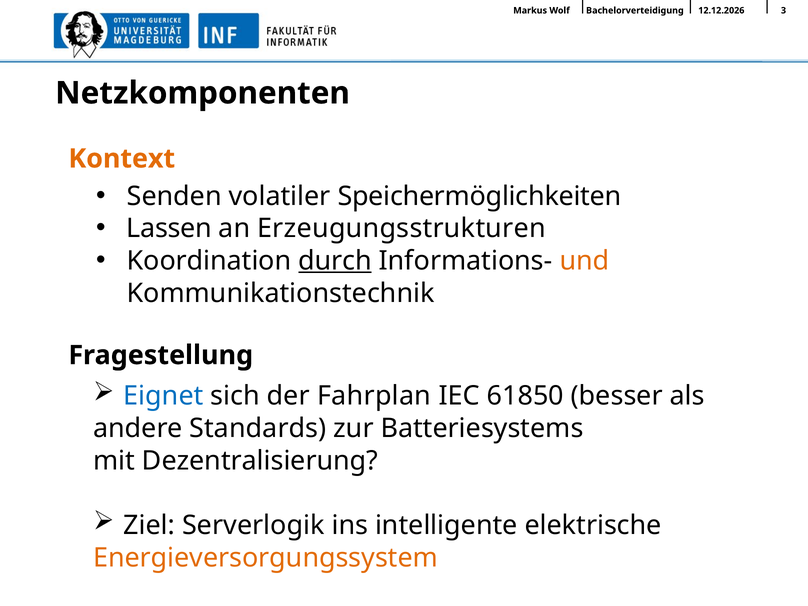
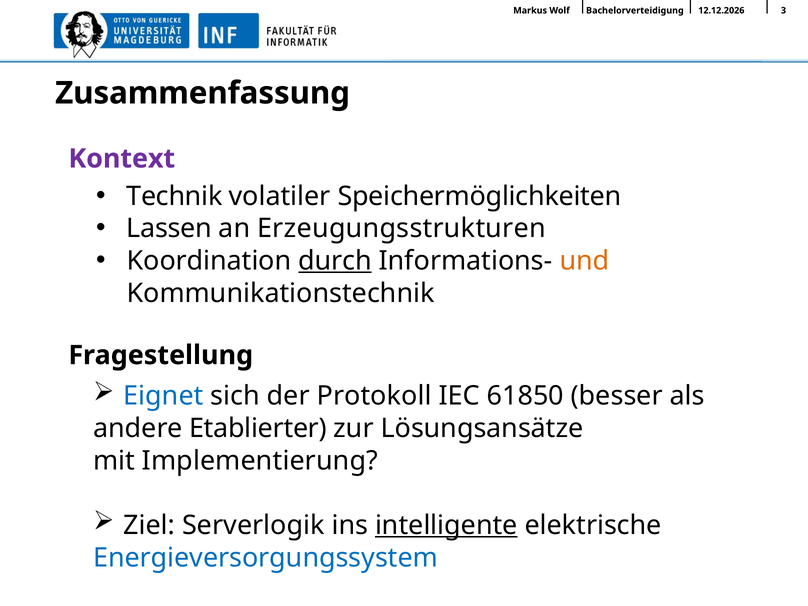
Netzkomponenten: Netzkomponenten -> Zusammenfassung (203, 93)
Kontext colour: orange -> purple (122, 159)
Senden: Senden -> Technik (174, 196)
Fahrplan: Fahrplan -> Protokoll (374, 396)
Standards: Standards -> Etablierter (258, 428)
Batteriesystems: Batteriesystems -> Lösungsansätze (482, 428)
Dezentralisierung: Dezentralisierung -> Implementierung (260, 461)
intelligente underline: none -> present (446, 525)
Energieversorgungssystem colour: orange -> blue (266, 558)
